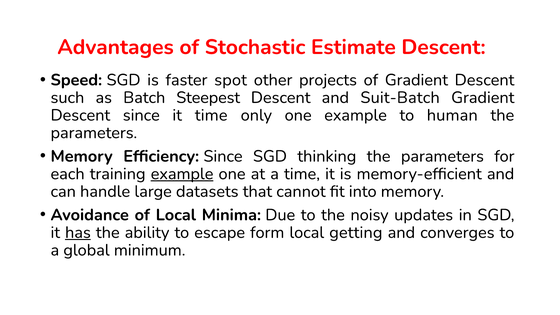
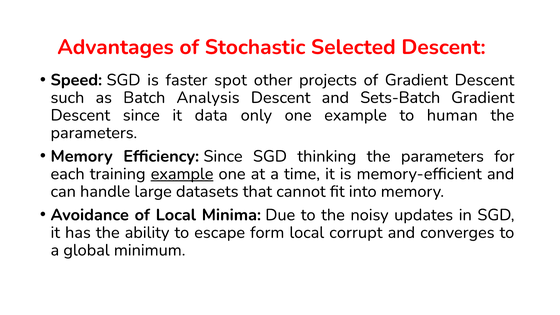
Estimate: Estimate -> Selected (353, 47)
Steepest: Steepest -> Analysis (208, 98)
Suit-Batch: Suit-Batch -> Sets-Batch (400, 98)
it time: time -> data (211, 115)
has underline: present -> none (78, 232)
getting: getting -> corrupt (356, 232)
